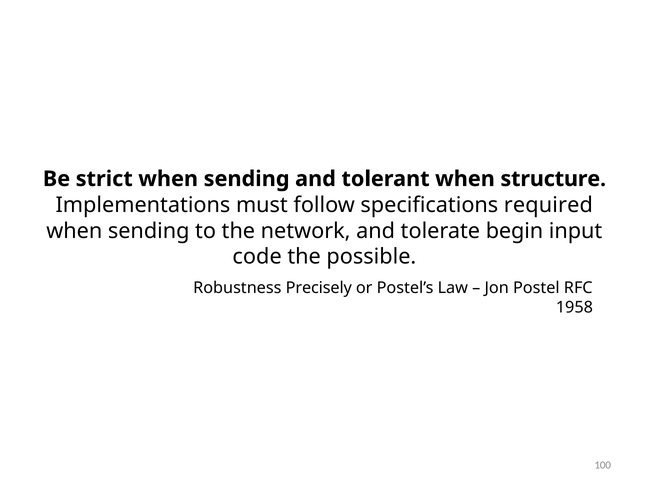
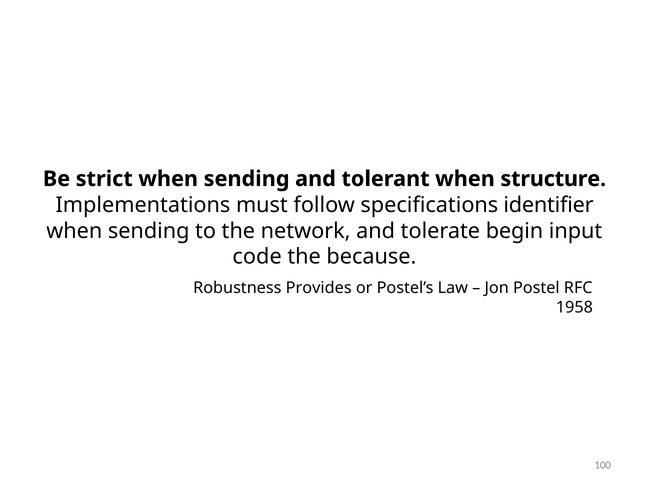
required: required -> identifier (549, 205)
possible: possible -> because (371, 257)
Precisely: Precisely -> Provides (319, 288)
